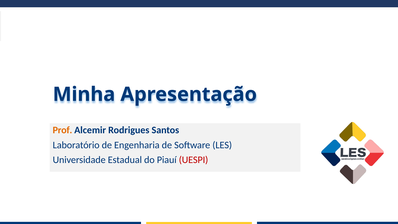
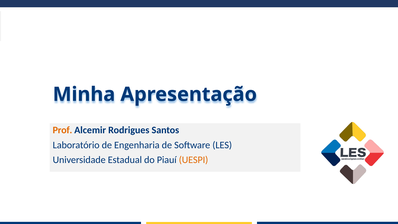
UESPI colour: red -> orange (194, 160)
